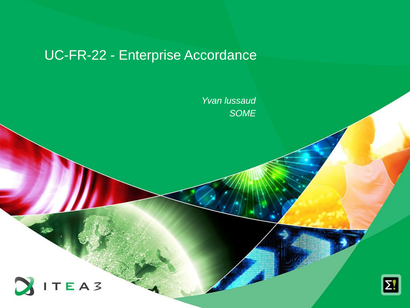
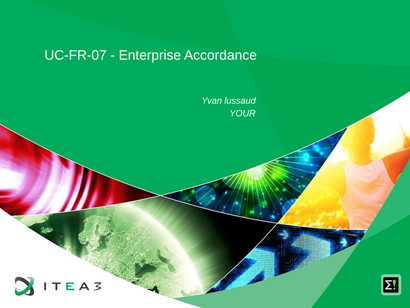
UC-FR-22: UC-FR-22 -> UC-FR-07 (76, 55)
SOME: SOME -> YOUR (243, 113)
